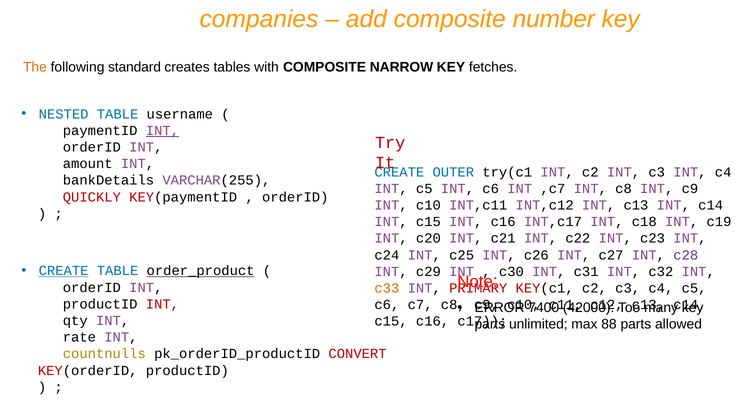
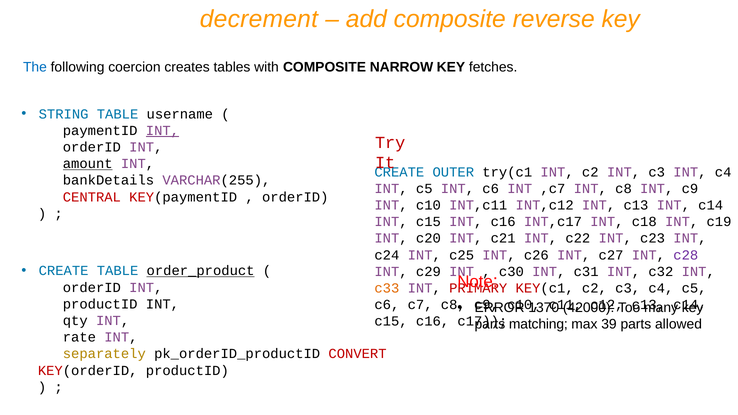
companies: companies -> decrement (259, 19)
number: number -> reverse (554, 19)
The colour: orange -> blue (35, 67)
standard: standard -> coercion (134, 67)
NESTED: NESTED -> STRING (64, 114)
amount underline: none -> present (88, 164)
QUICKLY: QUICKLY -> CENTRAL (92, 197)
CREATE underline: present -> none (64, 271)
INT colour: red -> black (162, 304)
7400: 7400 -> 1370 (544, 308)
unlimited: unlimited -> matching (538, 324)
88: 88 -> 39 (609, 324)
countnulls: countnulls -> separately (104, 354)
